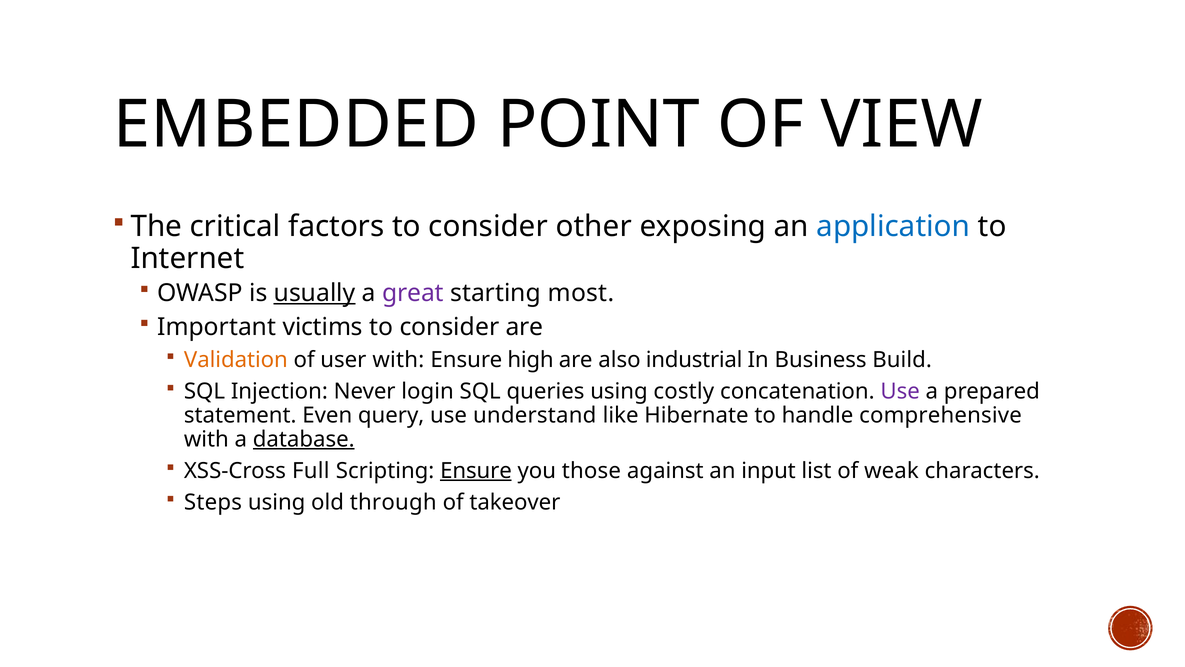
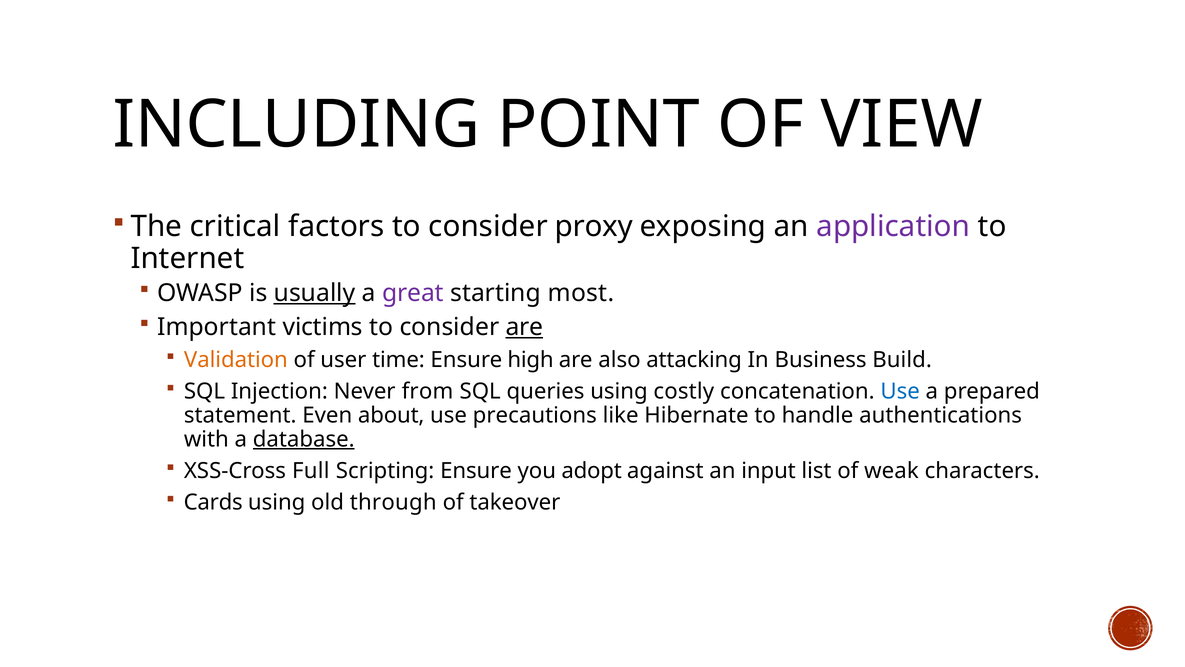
EMBEDDED: EMBEDDED -> INCLUDING (297, 125)
other: other -> proxy (594, 226)
application colour: blue -> purple (893, 226)
are underline: none -> present (524, 327)
user with: with -> time (398, 360)
industrial: industrial -> attacking (694, 360)
login: login -> from (427, 391)
Use colour: purple -> blue (900, 391)
query: query -> about (391, 415)
understand: understand -> precautions (535, 415)
comprehensive: comprehensive -> authentications (941, 415)
Ensure underline: present -> none (476, 470)
those: those -> adopt (592, 470)
Steps: Steps -> Cards (213, 502)
